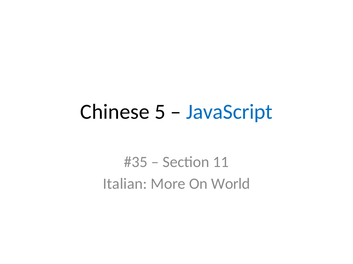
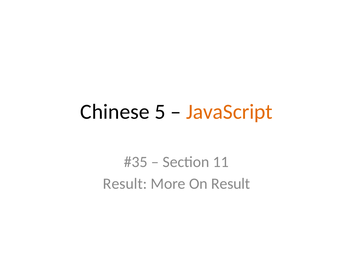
JavaScript colour: blue -> orange (229, 112)
Italian: Italian -> Result (125, 184)
On World: World -> Result (231, 184)
